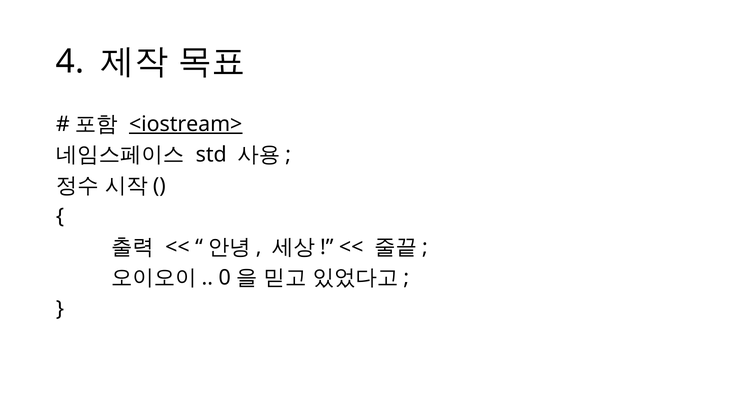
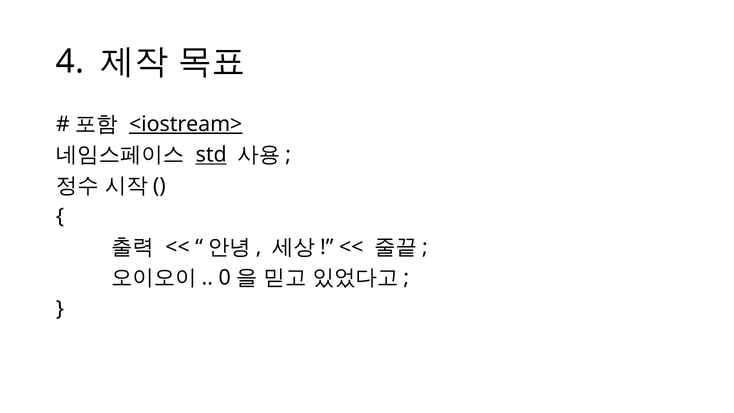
std underline: none -> present (211, 155)
